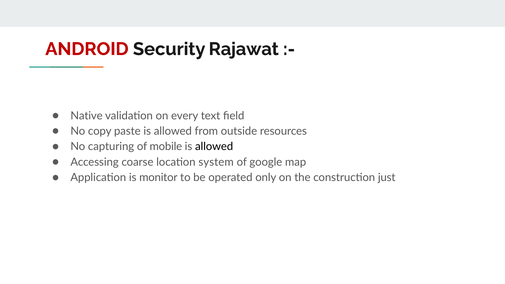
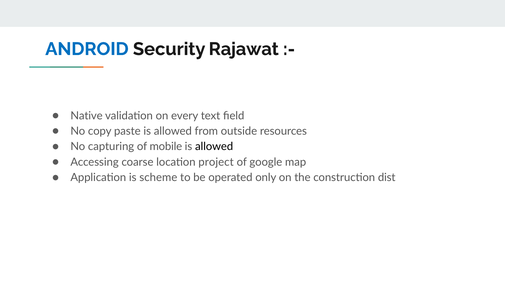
ANDROID colour: red -> blue (87, 49)
system: system -> project (216, 162)
monitor: monitor -> scheme (158, 178)
just: just -> dist (387, 178)
